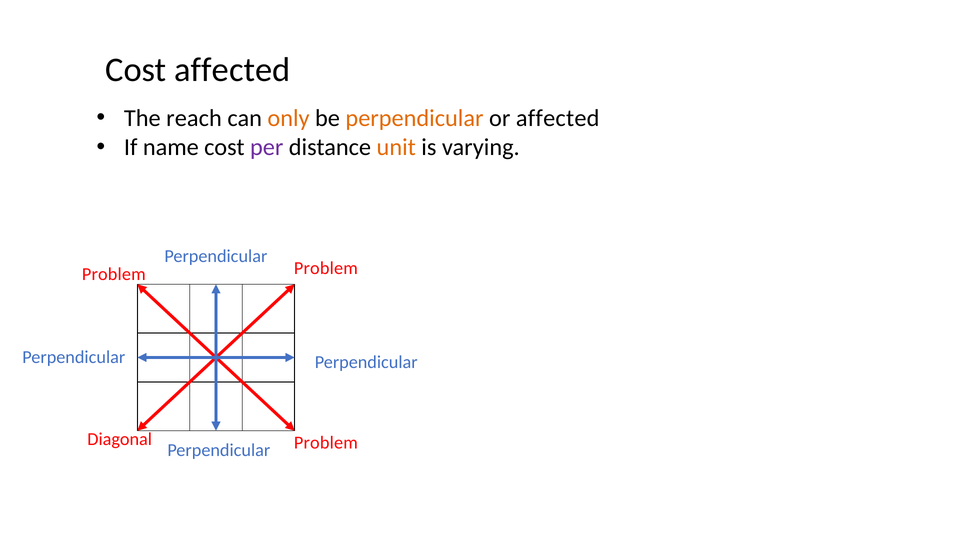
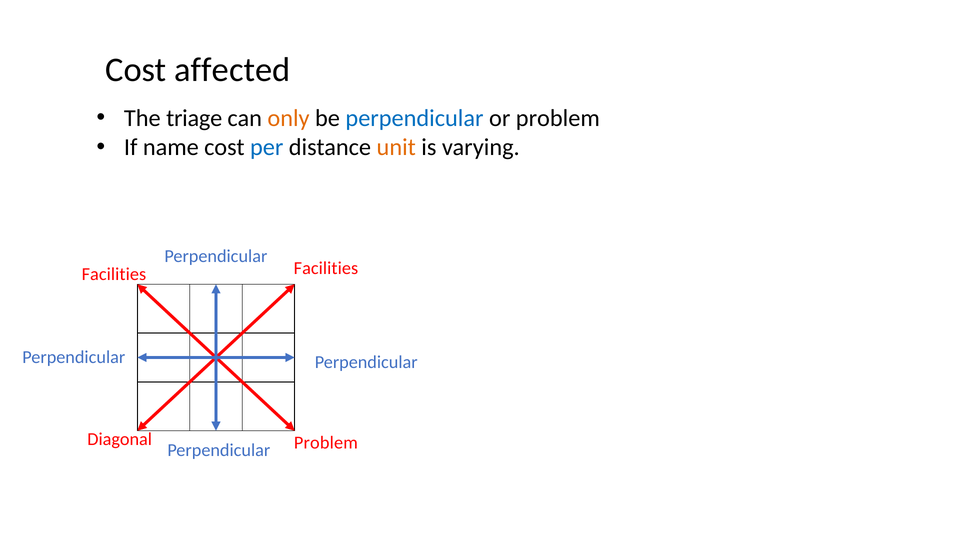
reach: reach -> triage (194, 118)
perpendicular colour: orange -> blue (414, 118)
or affected: affected -> problem (558, 118)
per colour: purple -> blue (267, 147)
Problem: Problem -> Facilities (326, 268)
Problem: Problem -> Facilities (114, 274)
